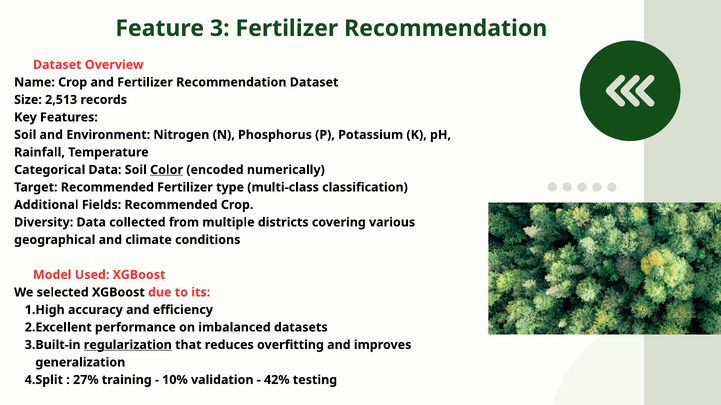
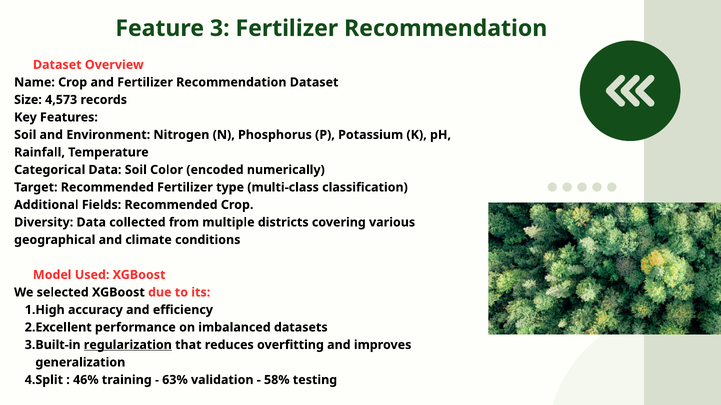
2,513: 2,513 -> 4,573 (61, 100)
Color underline: present -> none (167, 170)
27%: 27% -> 46% (86, 380)
10%: 10% -> 63% (175, 380)
42%: 42% -> 58% (277, 380)
